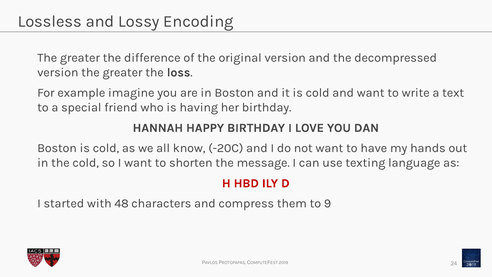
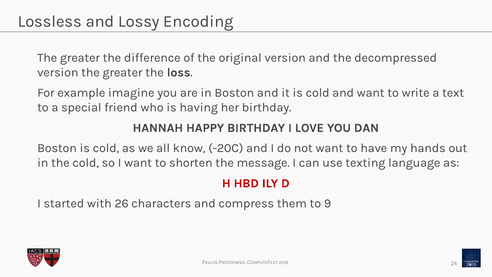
48: 48 -> 26 (122, 203)
